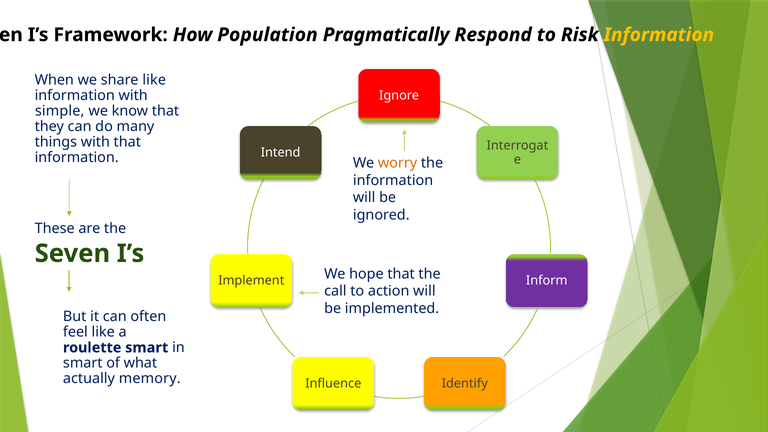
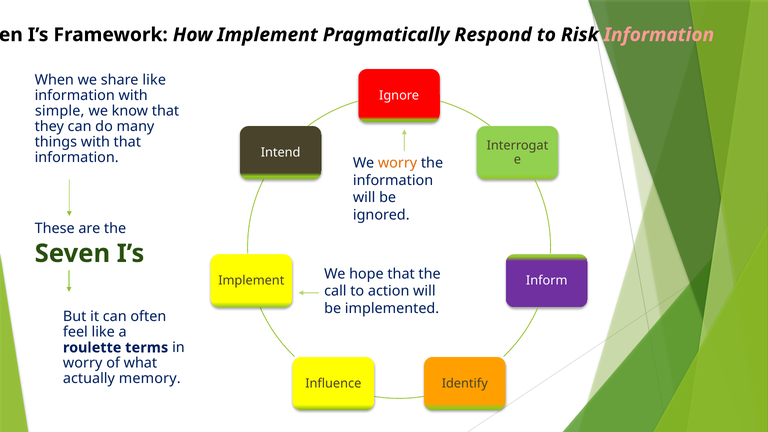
How Population: Population -> Implement (267, 35)
Information colour: yellow -> pink (659, 35)
roulette smart: smart -> terms (147, 348)
smart: smart -> worry (83, 363)
